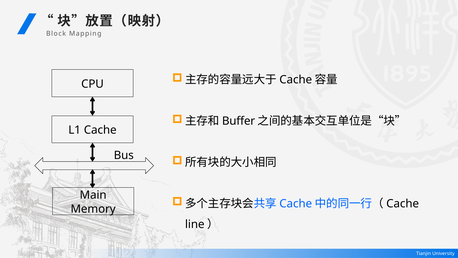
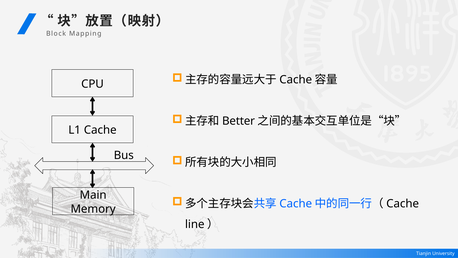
Buffer: Buffer -> Better (239, 121)
